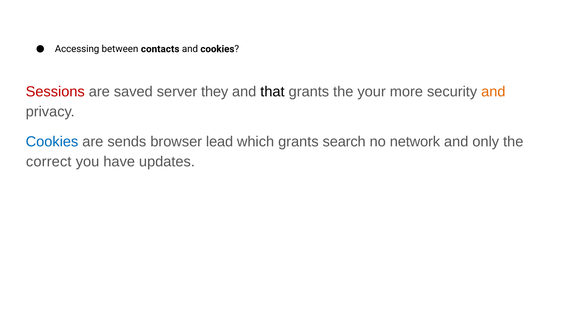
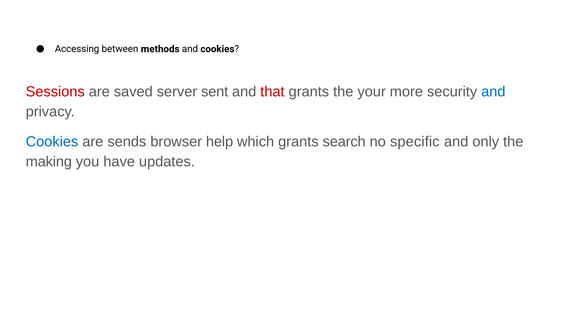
contacts: contacts -> methods (160, 49)
they: they -> sent (215, 92)
that colour: black -> red (272, 92)
and colour: orange -> blue (493, 92)
lead: lead -> help (220, 142)
network: network -> specific (415, 142)
correct: correct -> making (49, 162)
